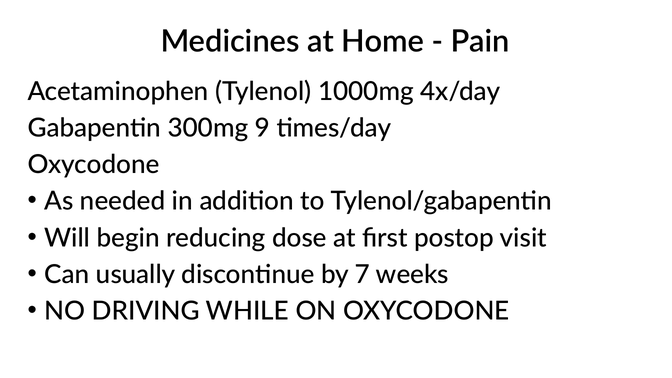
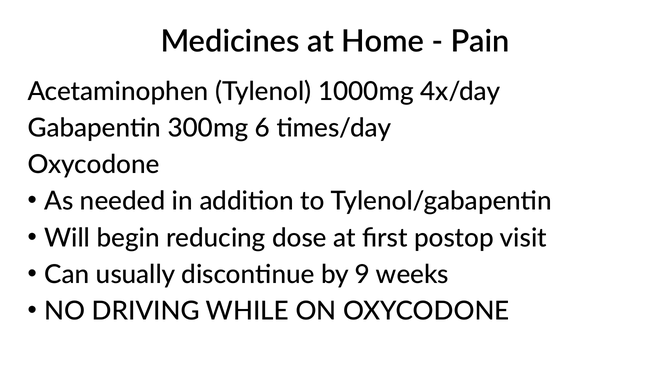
9: 9 -> 6 (262, 128)
7: 7 -> 9 (362, 275)
